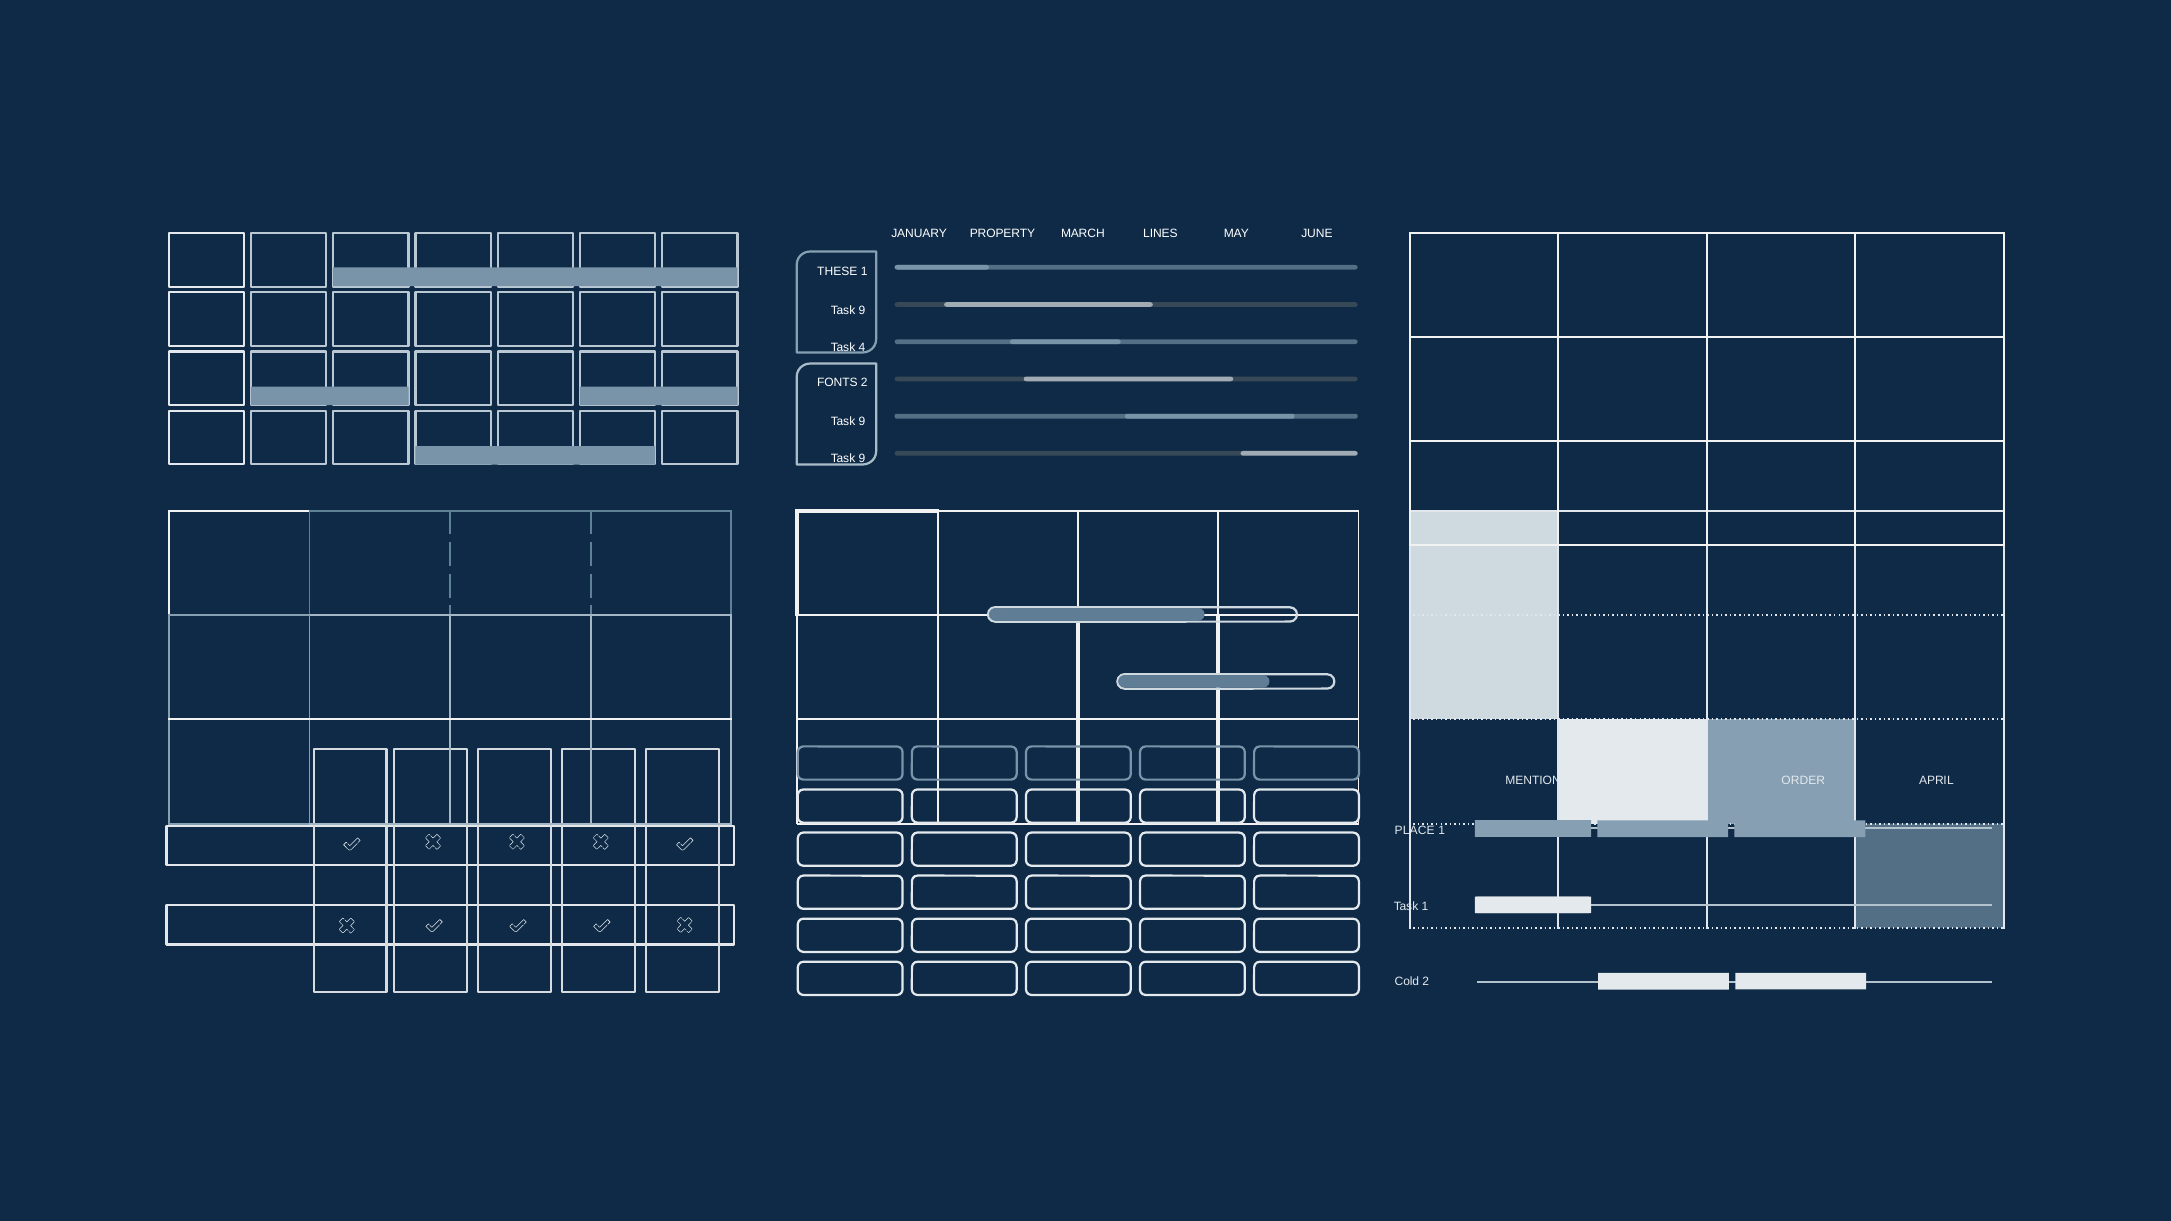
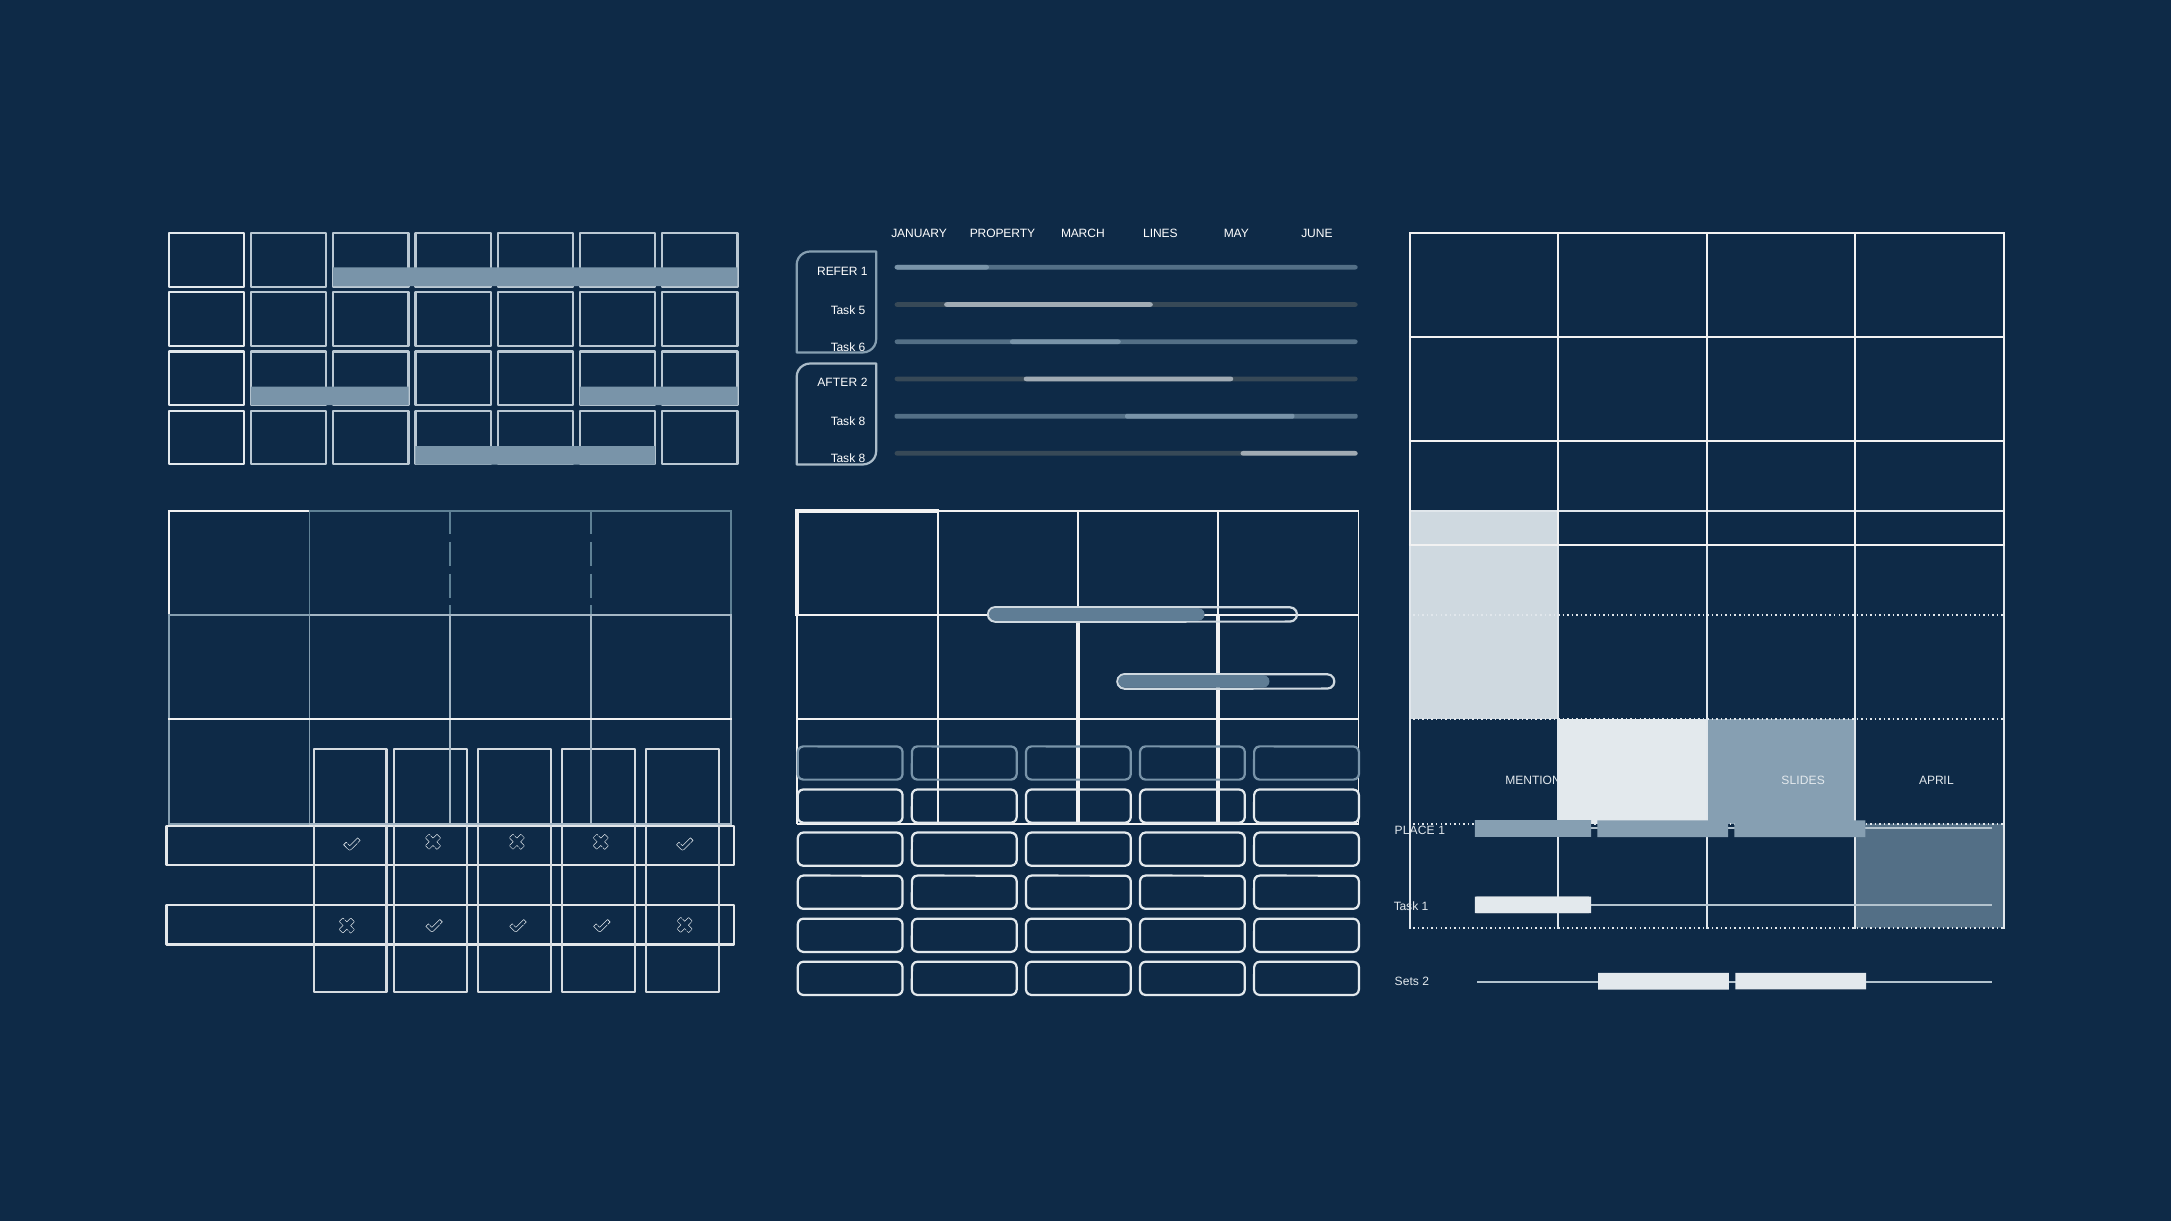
THESE: THESE -> REFER (837, 272)
9: 9 -> 5 (862, 310)
4: 4 -> 6 (862, 347)
FONTS: FONTS -> AFTER (837, 382)
9: 9 -> 8 (862, 422)
9: 9 -> 8 (862, 459)
ORDER: ORDER -> SLIDES (1803, 781)
Cold: Cold -> Sets (1407, 982)
